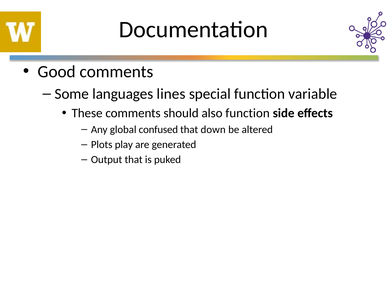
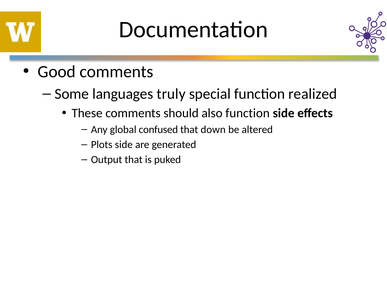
lines: lines -> truly (171, 94)
variable: variable -> realized (313, 94)
Plots play: play -> side (124, 144)
